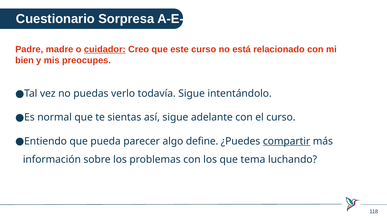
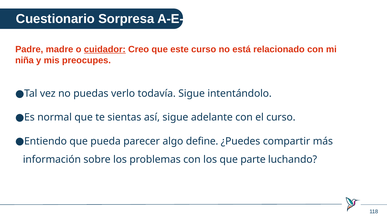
bien: bien -> niña (24, 60)
compartir underline: present -> none (287, 141)
tema: tema -> parte (253, 159)
